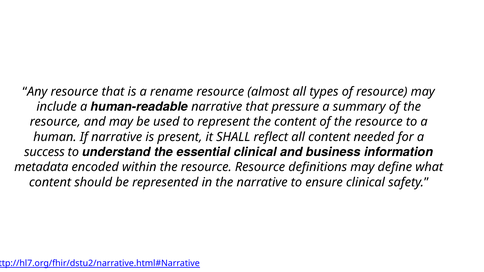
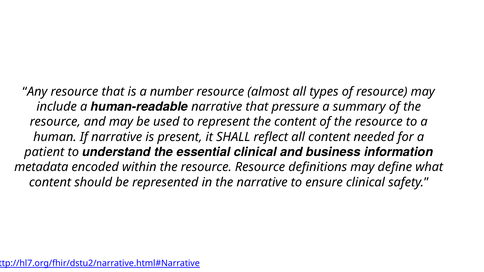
rename: rename -> number (172, 92)
success: success -> patient (44, 152)
